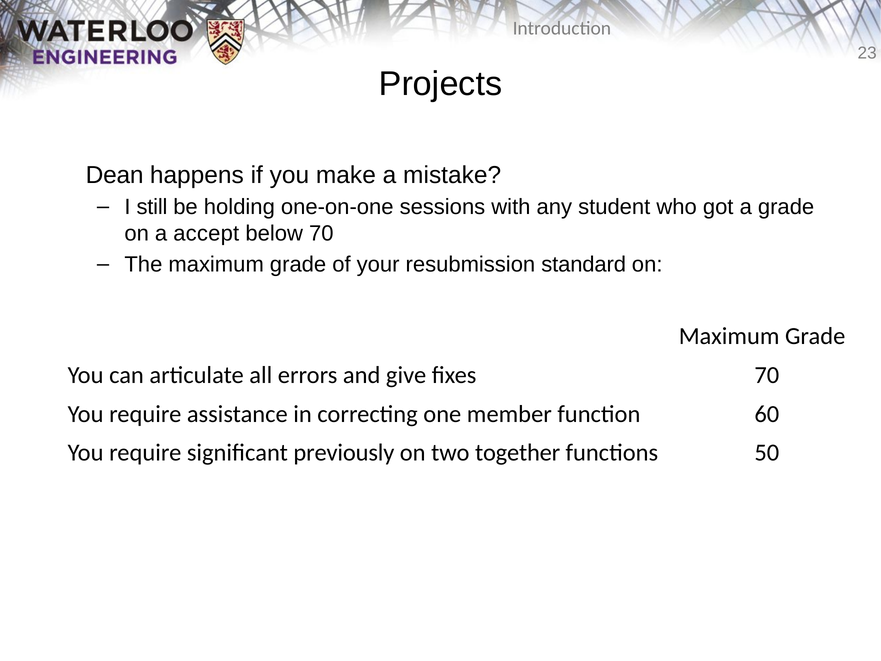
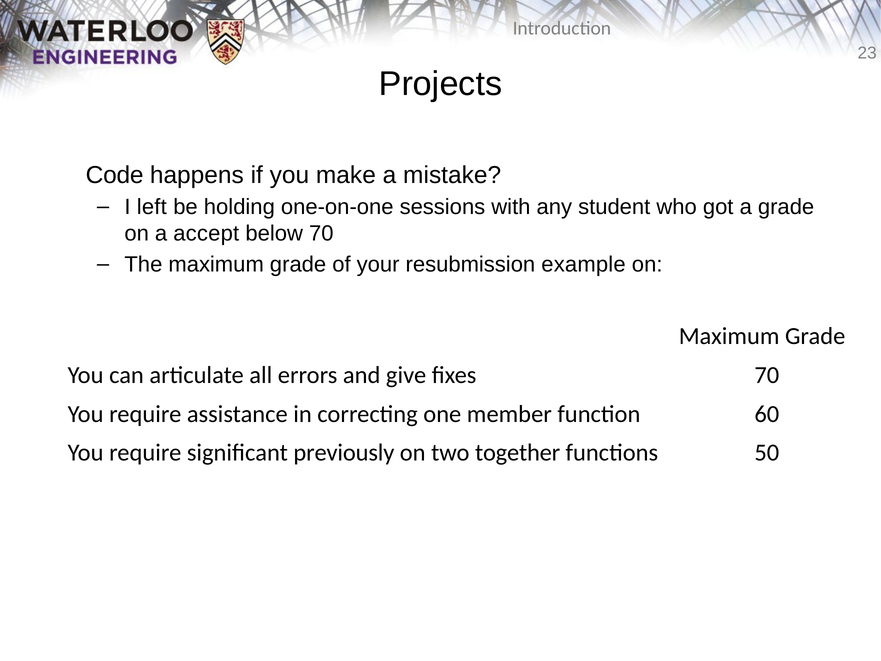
Dean: Dean -> Code (115, 175)
still: still -> left (152, 207)
standard: standard -> example (583, 264)
